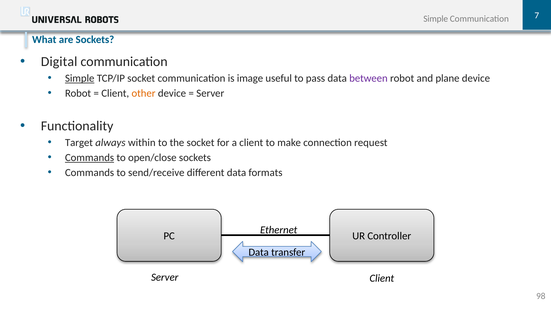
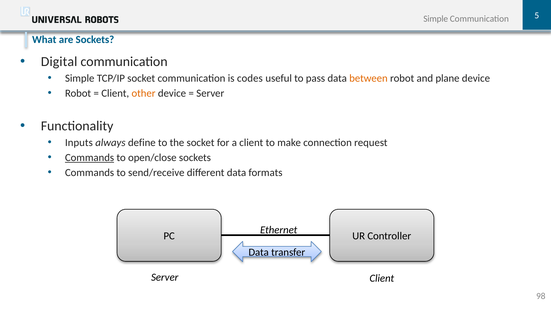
7: 7 -> 5 (537, 16)
Simple underline: present -> none (80, 78)
image: image -> codes (250, 78)
between colour: purple -> orange (368, 78)
Target: Target -> Inputs (79, 143)
within: within -> define (142, 143)
